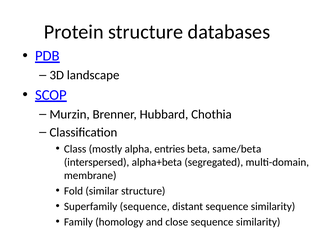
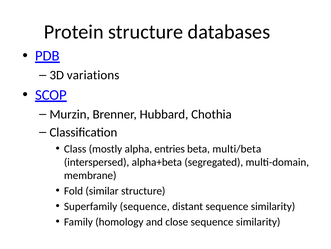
landscape: landscape -> variations (93, 75)
same/beta: same/beta -> multi/beta (237, 148)
